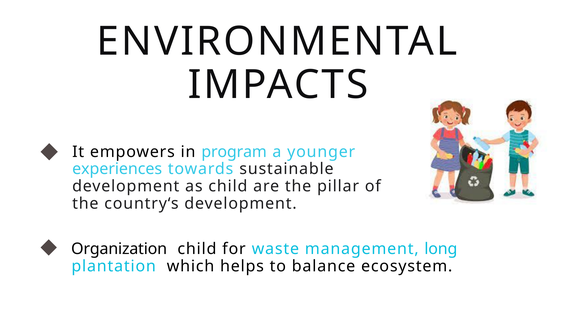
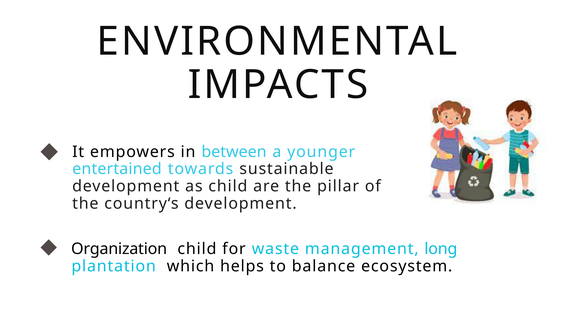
program: program -> between (234, 152)
experiences: experiences -> entertained (117, 169)
